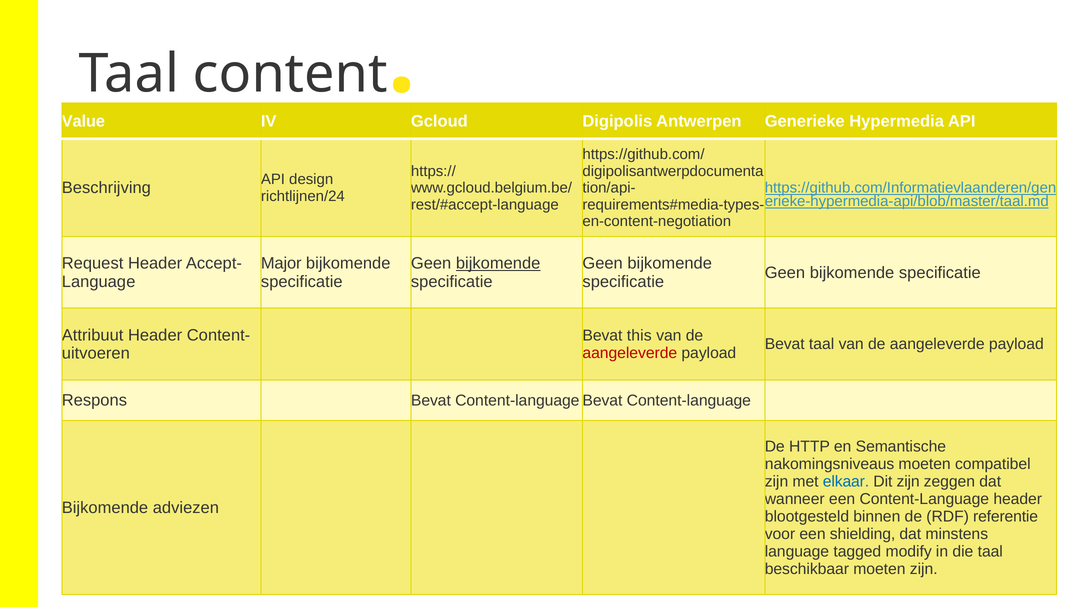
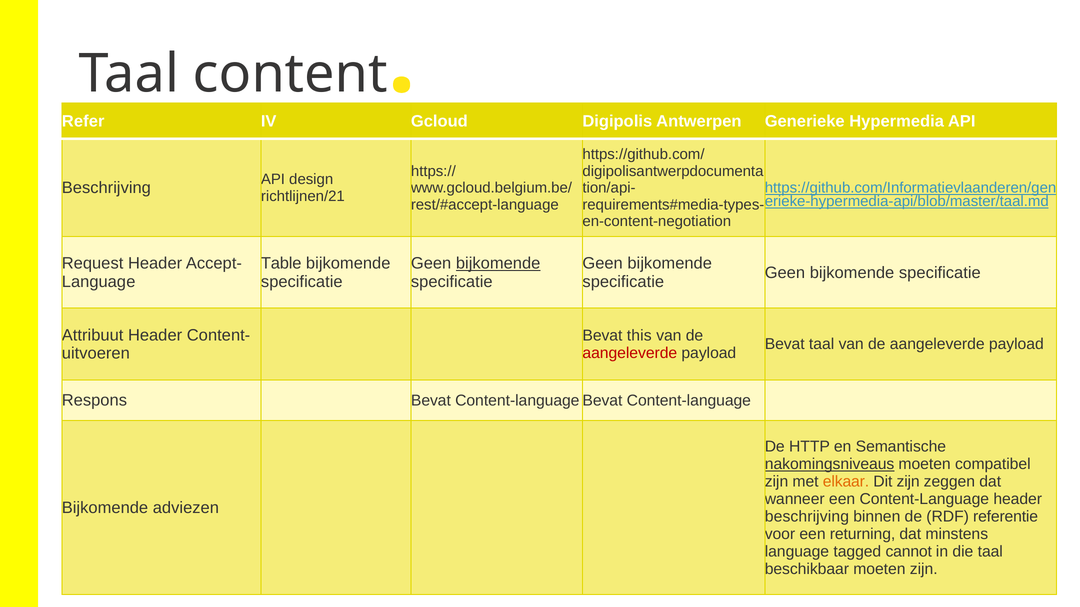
Value: Value -> Refer (83, 121)
richtlijnen/24: richtlijnen/24 -> richtlijnen/21 (303, 196)
Major: Major -> Table (281, 264)
nakomingsniveaus underline: none -> present (830, 464)
elkaar colour: blue -> orange (846, 482)
blootgesteld: blootgesteld -> beschrijving (807, 517)
shielding: shielding -> returning (863, 534)
modify: modify -> cannot (909, 552)
